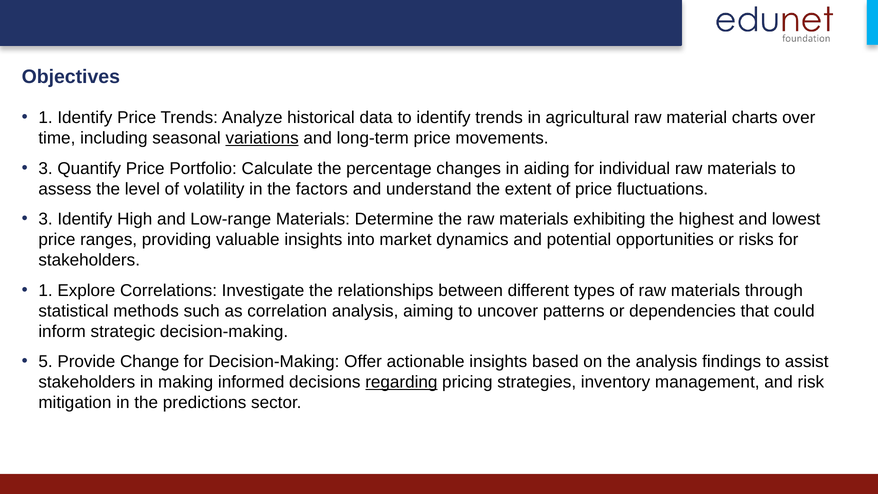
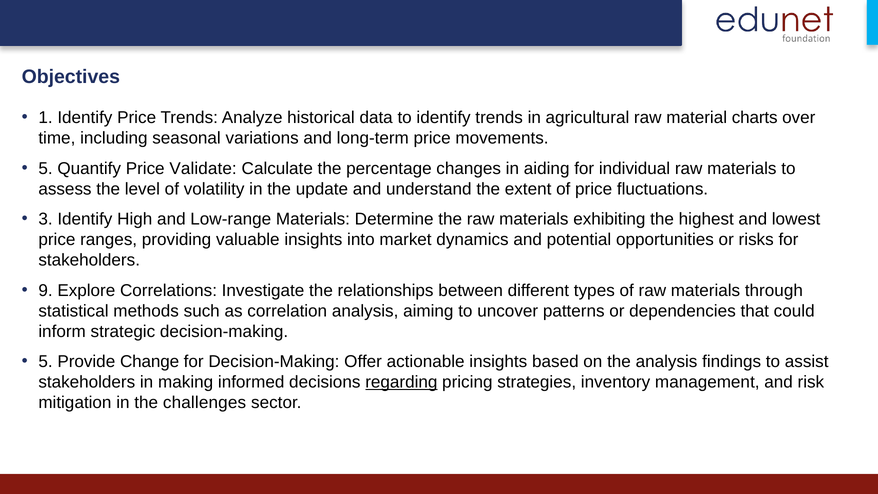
variations underline: present -> none (262, 138)
3: 3 -> 5 (46, 168)
Portfolio: Portfolio -> Validate (203, 168)
factors: factors -> update (322, 189)
1: 1 -> 9 (46, 290)
predictions: predictions -> challenges (205, 403)
